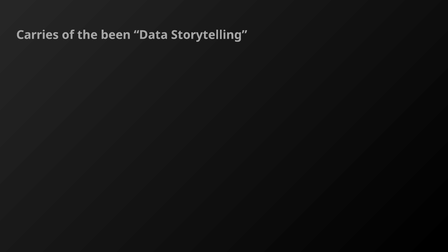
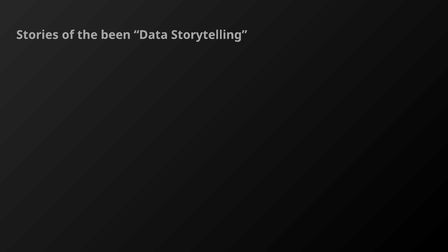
Carries: Carries -> Stories (37, 35)
